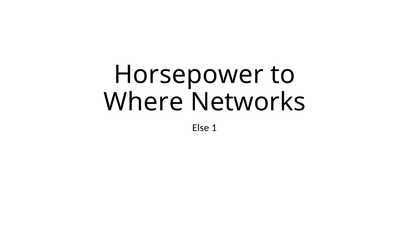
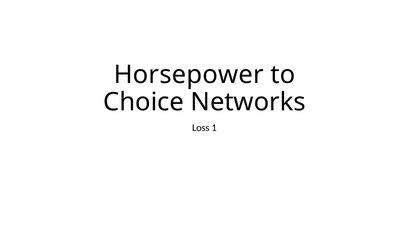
Where: Where -> Choice (144, 102)
Else: Else -> Loss (201, 128)
